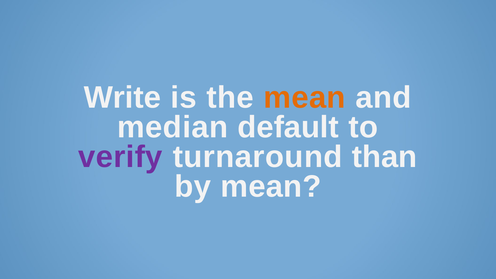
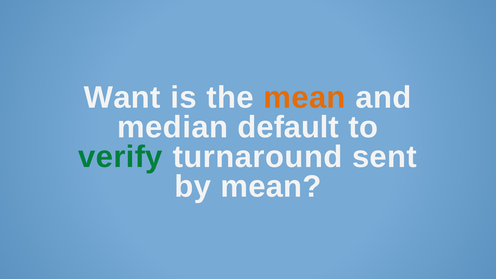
Write: Write -> Want (122, 97)
verify colour: purple -> green (120, 157)
than: than -> sent (384, 157)
